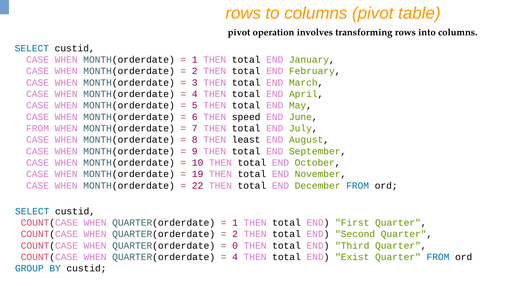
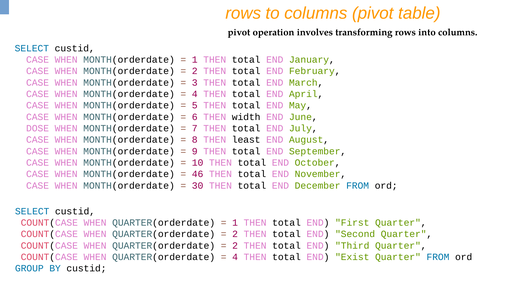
speed: speed -> width (246, 117)
FROM: FROM -> DOSE (38, 128)
19: 19 -> 46 (198, 174)
22: 22 -> 30 (198, 185)
0: 0 -> 2 (235, 245)
